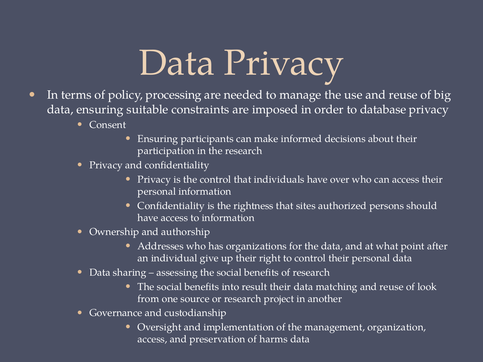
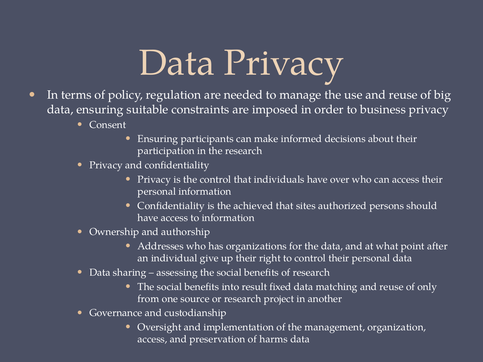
processing: processing -> regulation (174, 95)
database: database -> business (383, 110)
rightness: rightness -> achieved (253, 206)
result their: their -> fixed (280, 287)
look: look -> only (427, 287)
